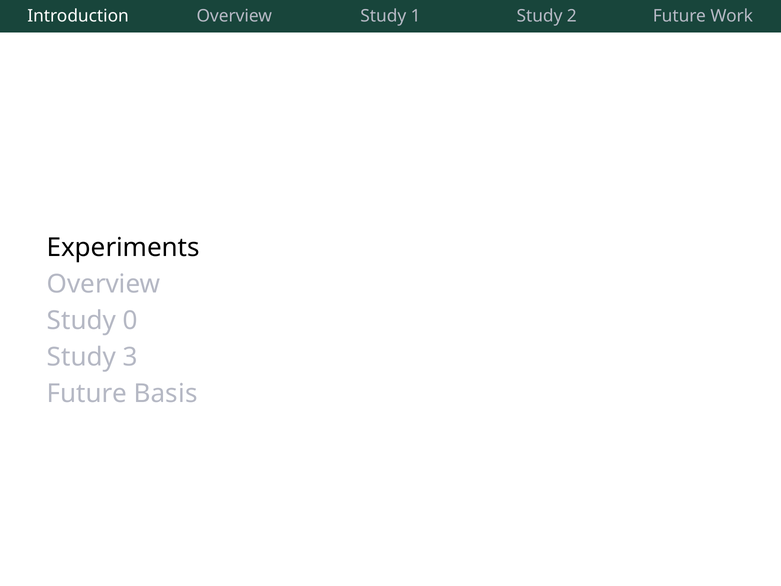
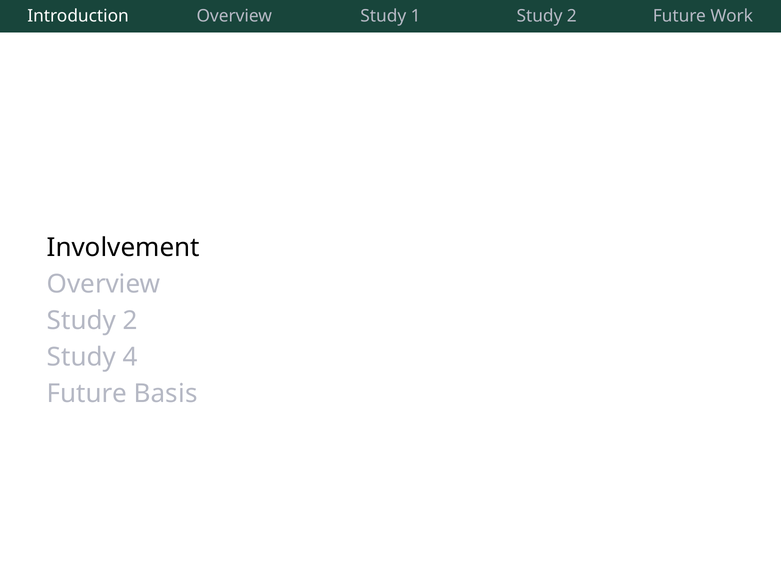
Experiments: Experiments -> Involvement (123, 248)
0: 0 -> 2 (130, 321)
3: 3 -> 4 (130, 357)
